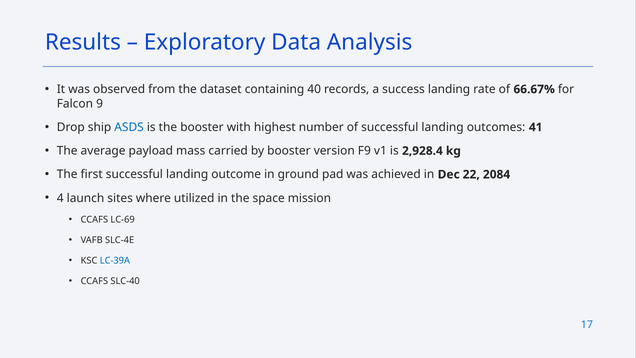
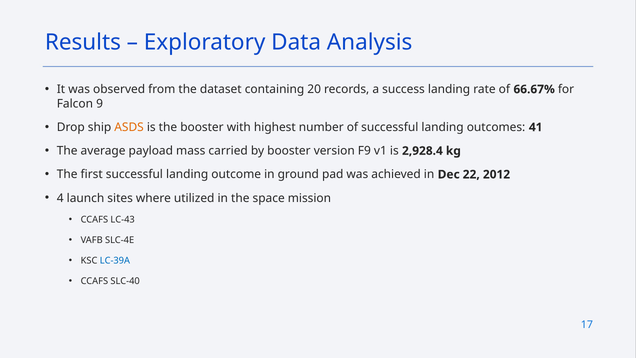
40: 40 -> 20 (314, 89)
ASDS colour: blue -> orange (129, 127)
2084: 2084 -> 2012 (497, 174)
LC-69: LC-69 -> LC-43 (123, 220)
